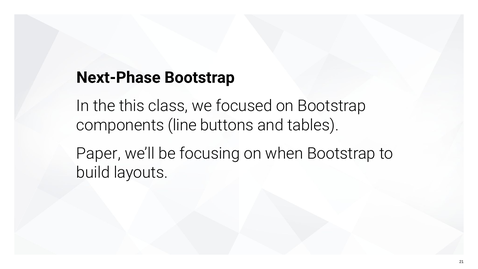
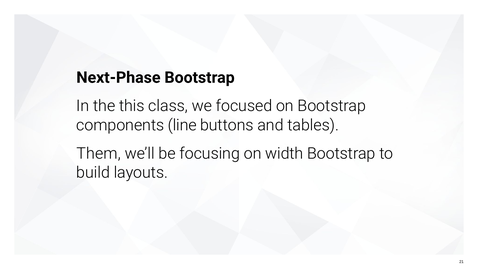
Paper: Paper -> Them (99, 153)
when: when -> width (284, 153)
